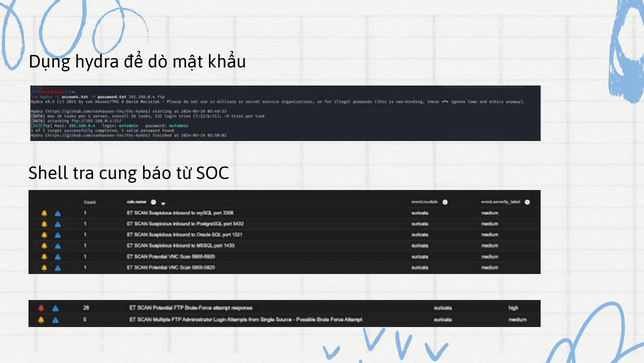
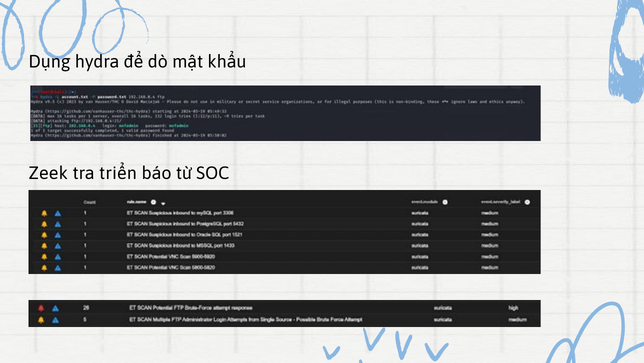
Shell: Shell -> Zeek (48, 173)
cung: cung -> triển (118, 173)
